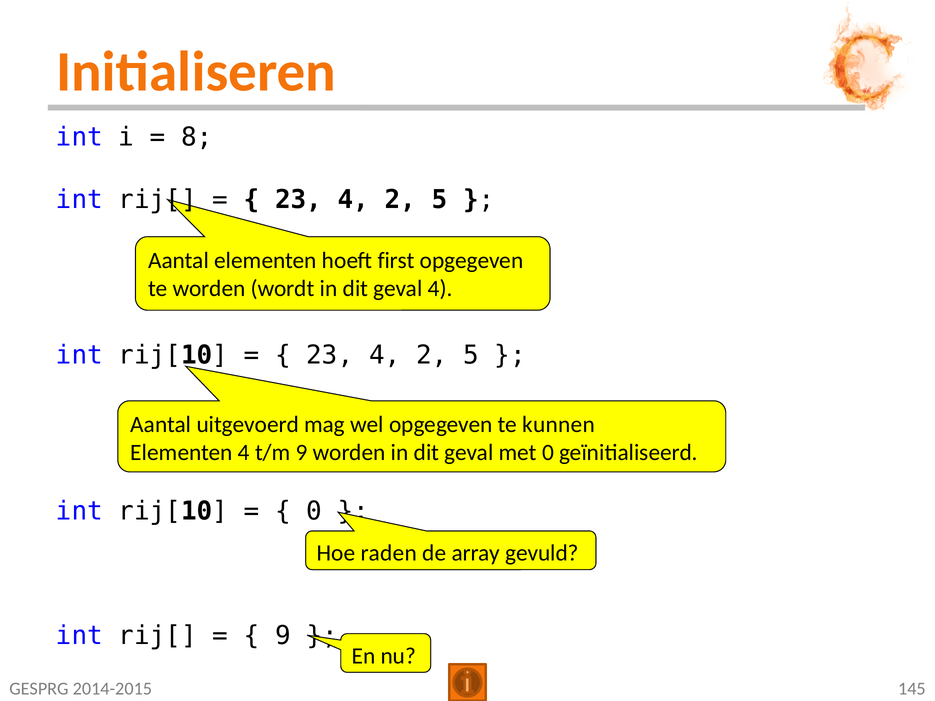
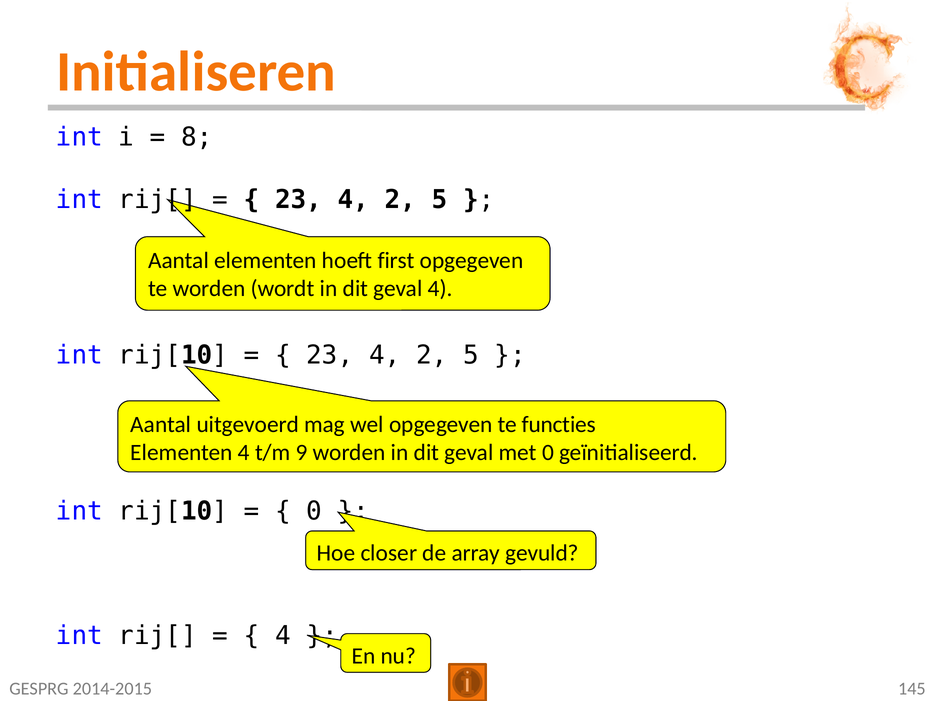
kunnen: kunnen -> functies (559, 425)
raden: raden -> closer (389, 553)
9: 9 -> 4 (283, 636)
